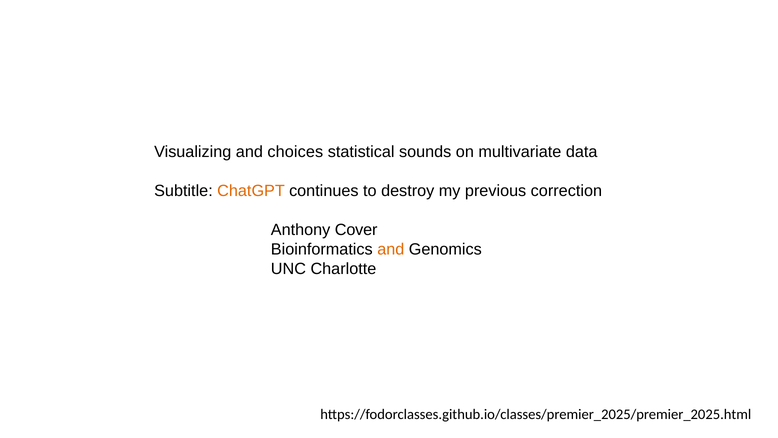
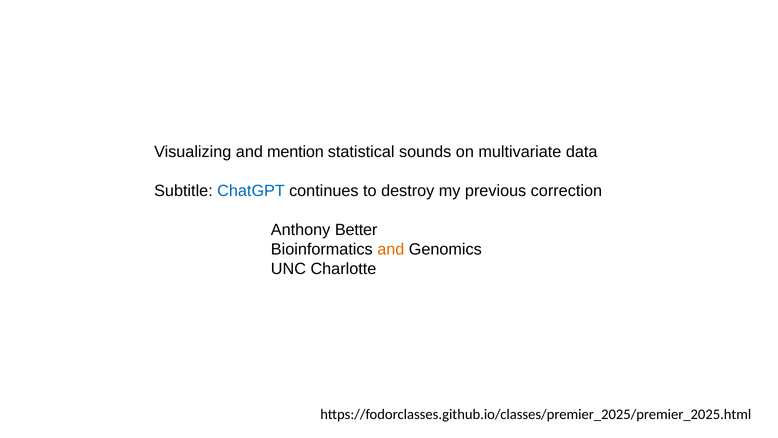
choices: choices -> mention (295, 152)
ChatGPT colour: orange -> blue (251, 191)
Cover: Cover -> Better (356, 230)
